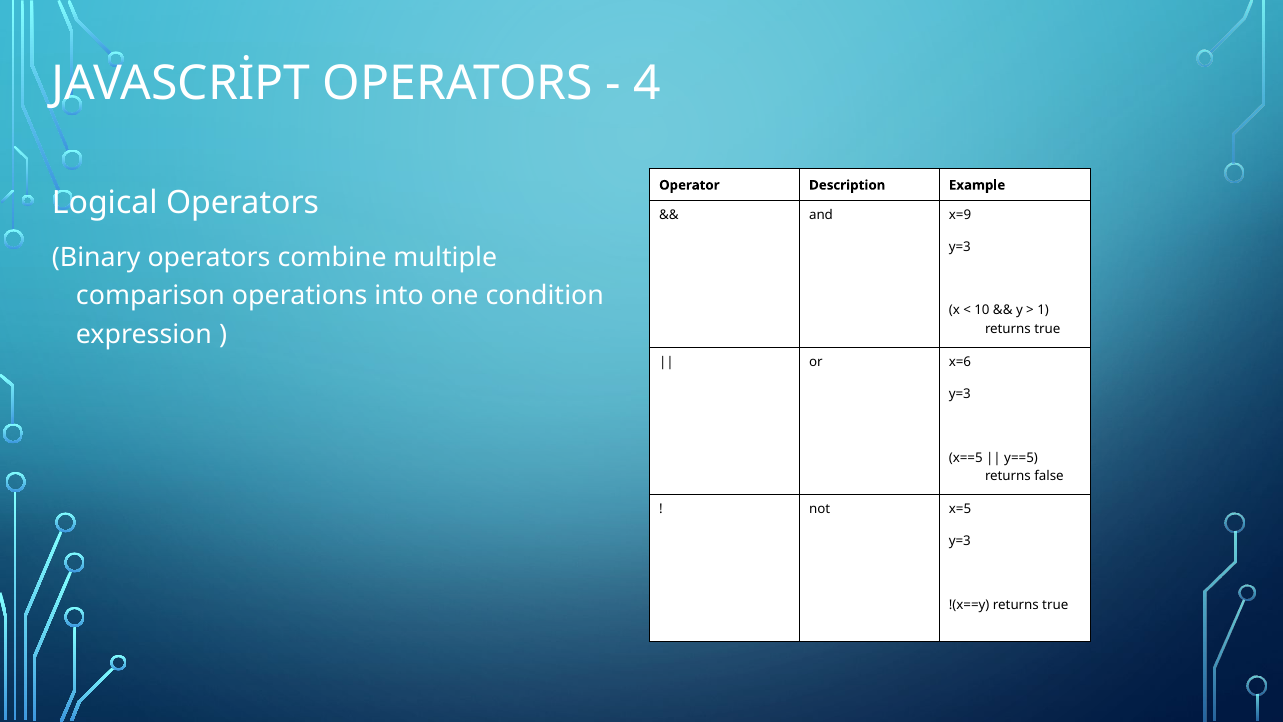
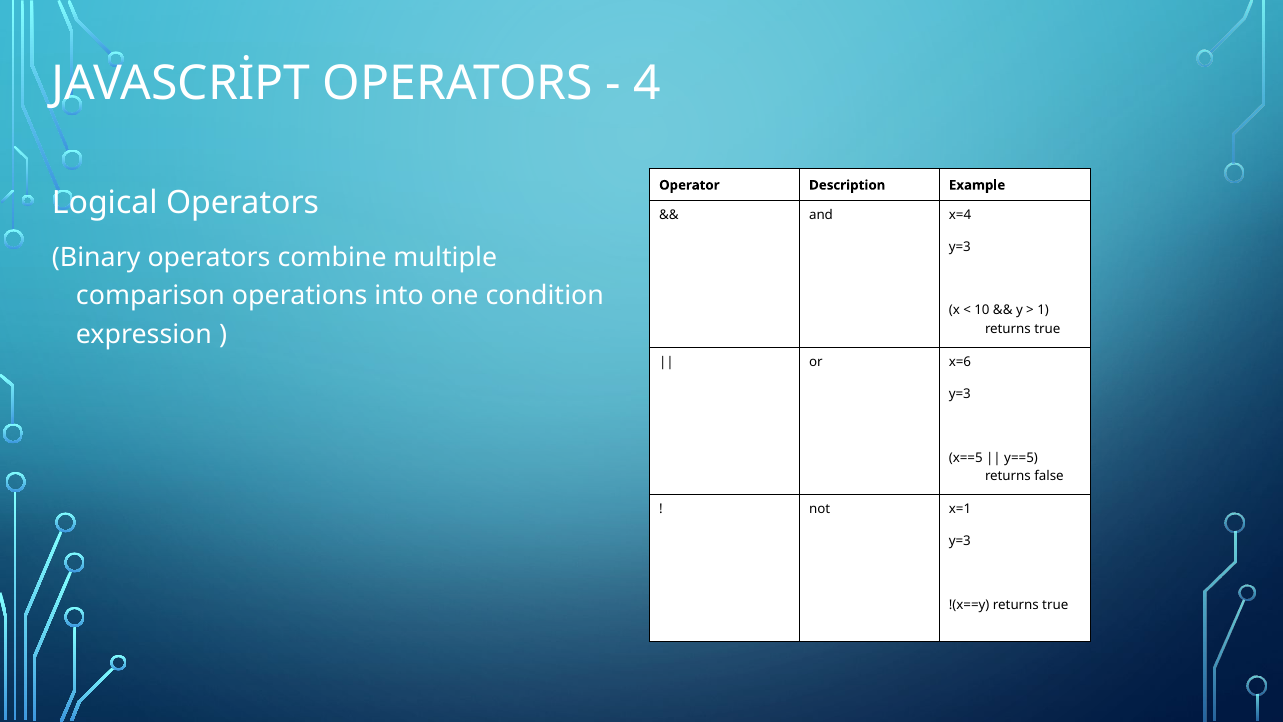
x=9: x=9 -> x=4 (960, 215)
x=5: x=5 -> x=1 (960, 509)
